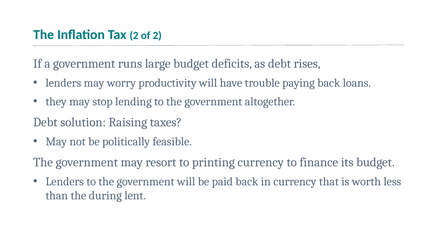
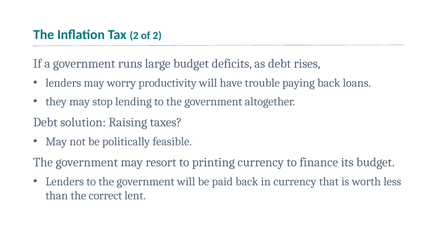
during: during -> correct (105, 196)
